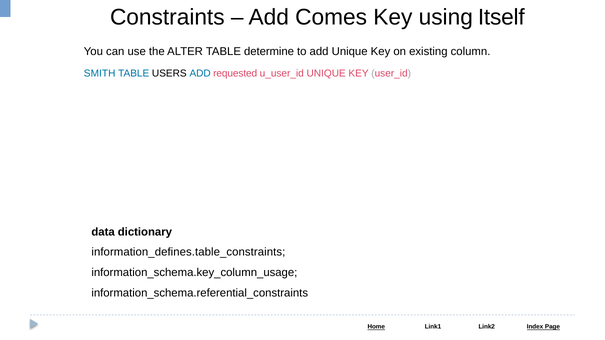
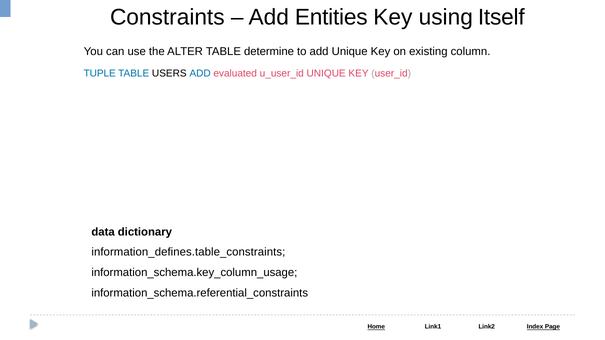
Comes: Comes -> Entities (331, 17)
SMITH: SMITH -> TUPLE (100, 73)
requested: requested -> evaluated (235, 73)
